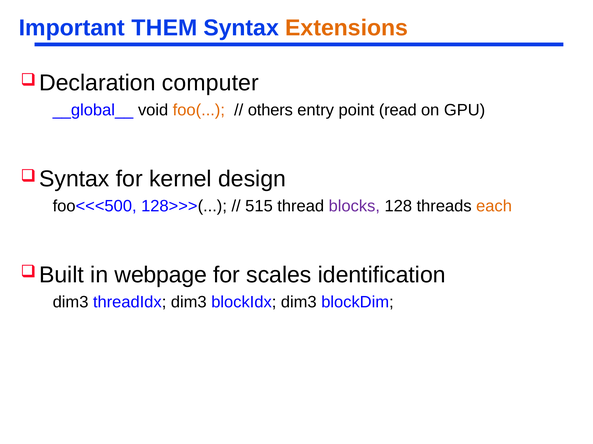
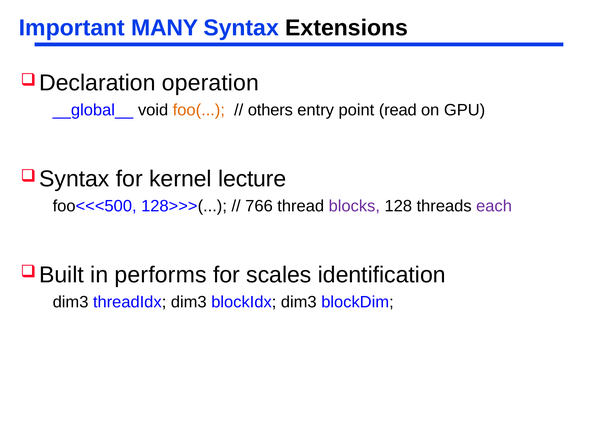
THEM: THEM -> MANY (165, 28)
Extensions colour: orange -> black (347, 28)
computer: computer -> operation (210, 83)
design: design -> lecture (252, 179)
515: 515 -> 766 (259, 206)
each colour: orange -> purple (494, 206)
webpage: webpage -> performs (161, 275)
